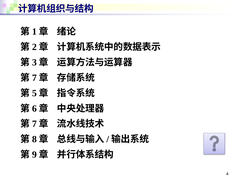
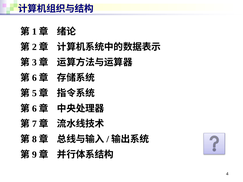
7: 7 -> 6 (34, 78)
